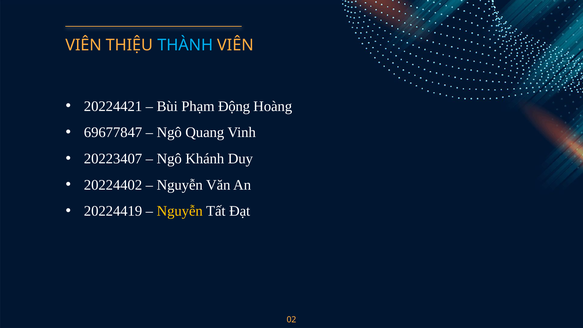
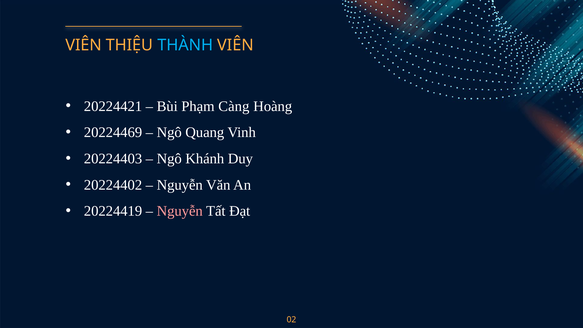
Động: Động -> Càng (234, 106)
69677847: 69677847 -> 20224469 (113, 132)
20223407: 20223407 -> 20224403 (113, 159)
Nguyễn colour: yellow -> pink (180, 211)
